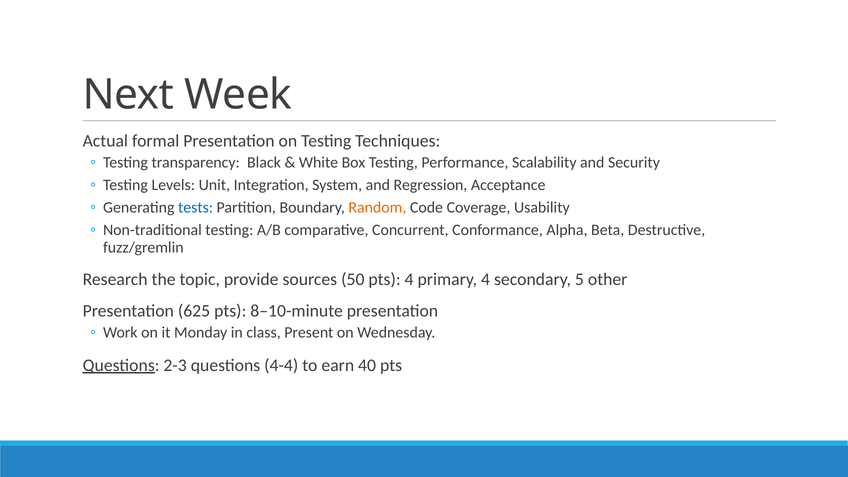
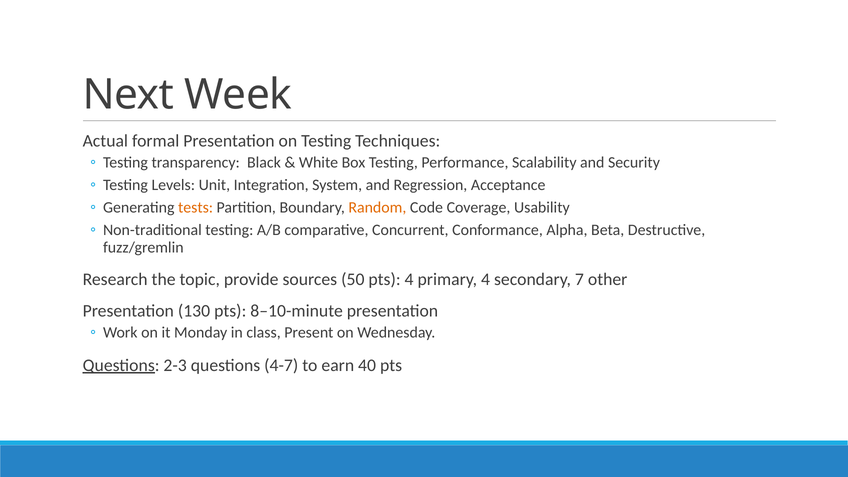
tests colour: blue -> orange (196, 208)
5: 5 -> 7 (579, 280)
625: 625 -> 130 (194, 311)
4-4: 4-4 -> 4-7 (281, 365)
